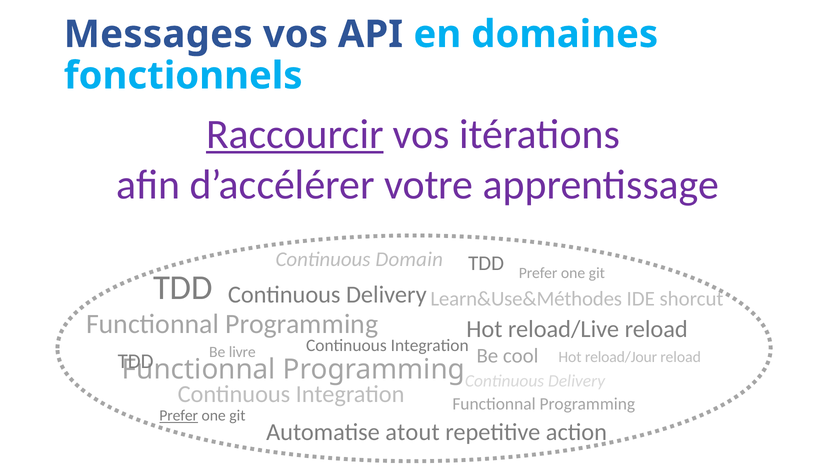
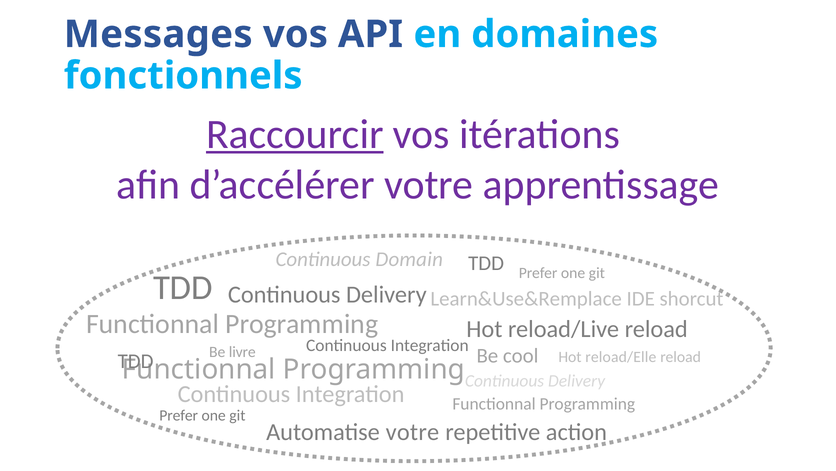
Learn&Use&Méthodes: Learn&Use&Méthodes -> Learn&Use&Remplace (526, 298)
reload/Jour: reload/Jour -> reload/Elle (621, 357)
Prefer underline: present -> none (179, 415)
Automatise atout: atout -> votre (412, 431)
